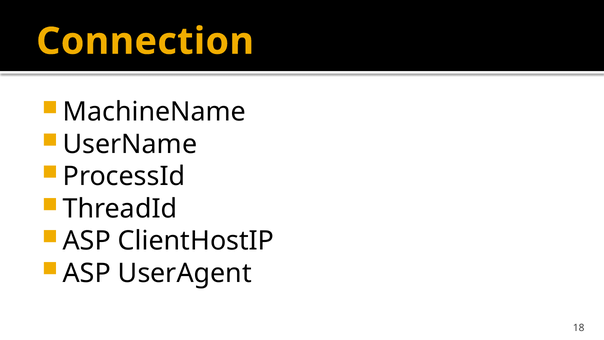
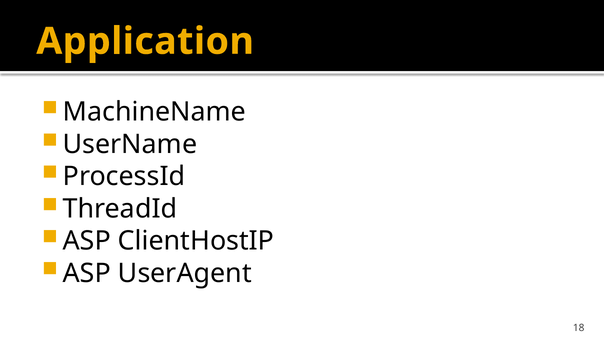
Connection: Connection -> Application (145, 41)
